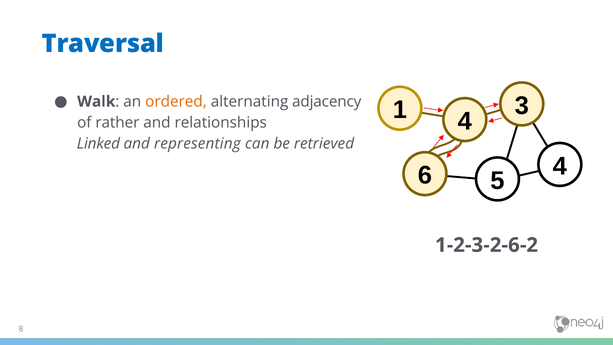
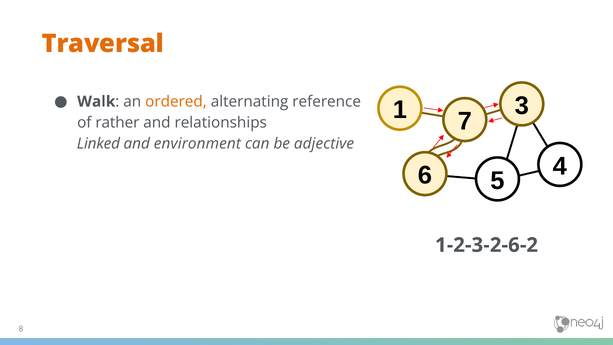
Traversal colour: blue -> orange (103, 44)
adjacency: adjacency -> reference (327, 102)
1 4: 4 -> 7 (465, 121)
representing: representing -> environment (197, 144)
retrieved: retrieved -> adjective (324, 144)
